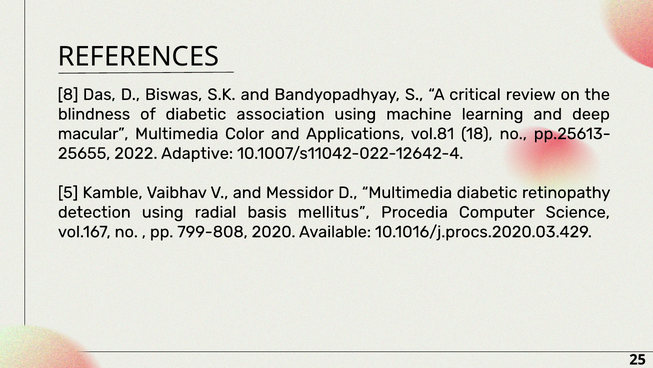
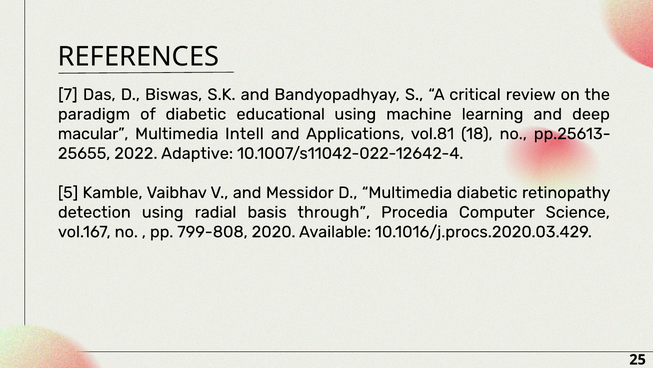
8: 8 -> 7 (68, 94)
blindness: blindness -> paradigm (94, 114)
association: association -> educational (281, 114)
Color: Color -> Intell (244, 134)
mellitus: mellitus -> through (334, 212)
